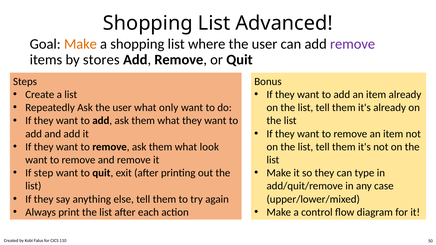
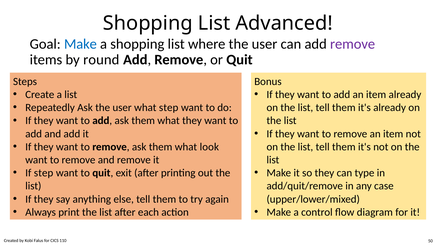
Make colour: orange -> blue (80, 44)
stores: stores -> round (101, 60)
what only: only -> step (169, 108)
